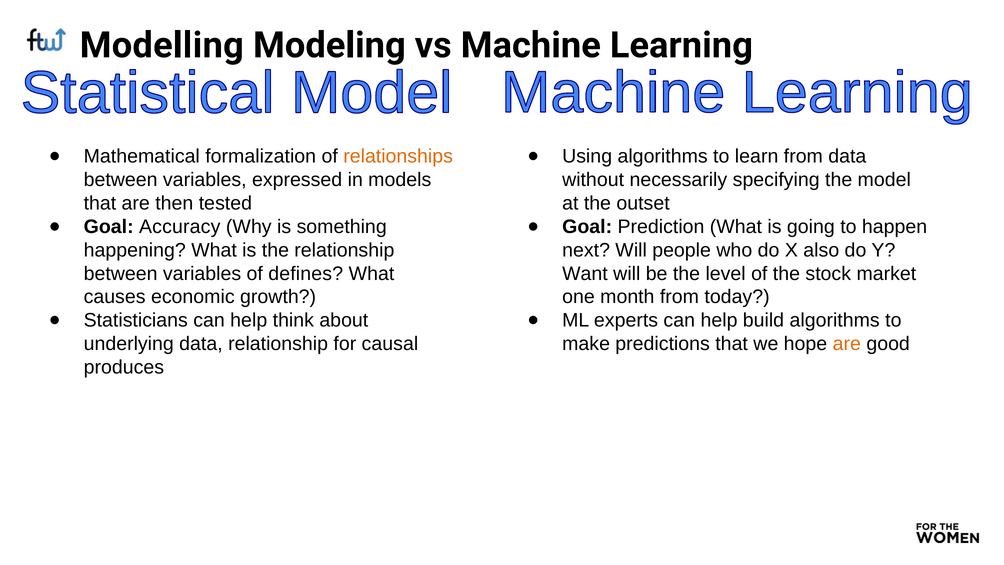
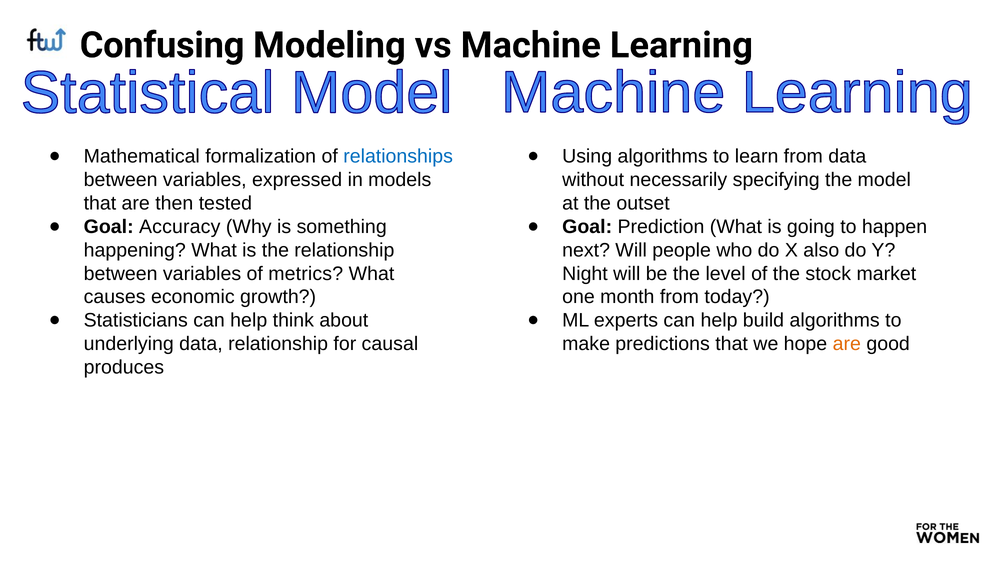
Modelling: Modelling -> Confusing (162, 45)
relationships colour: orange -> blue (398, 156)
defines: defines -> metrics (306, 273)
Want: Want -> Night (585, 273)
